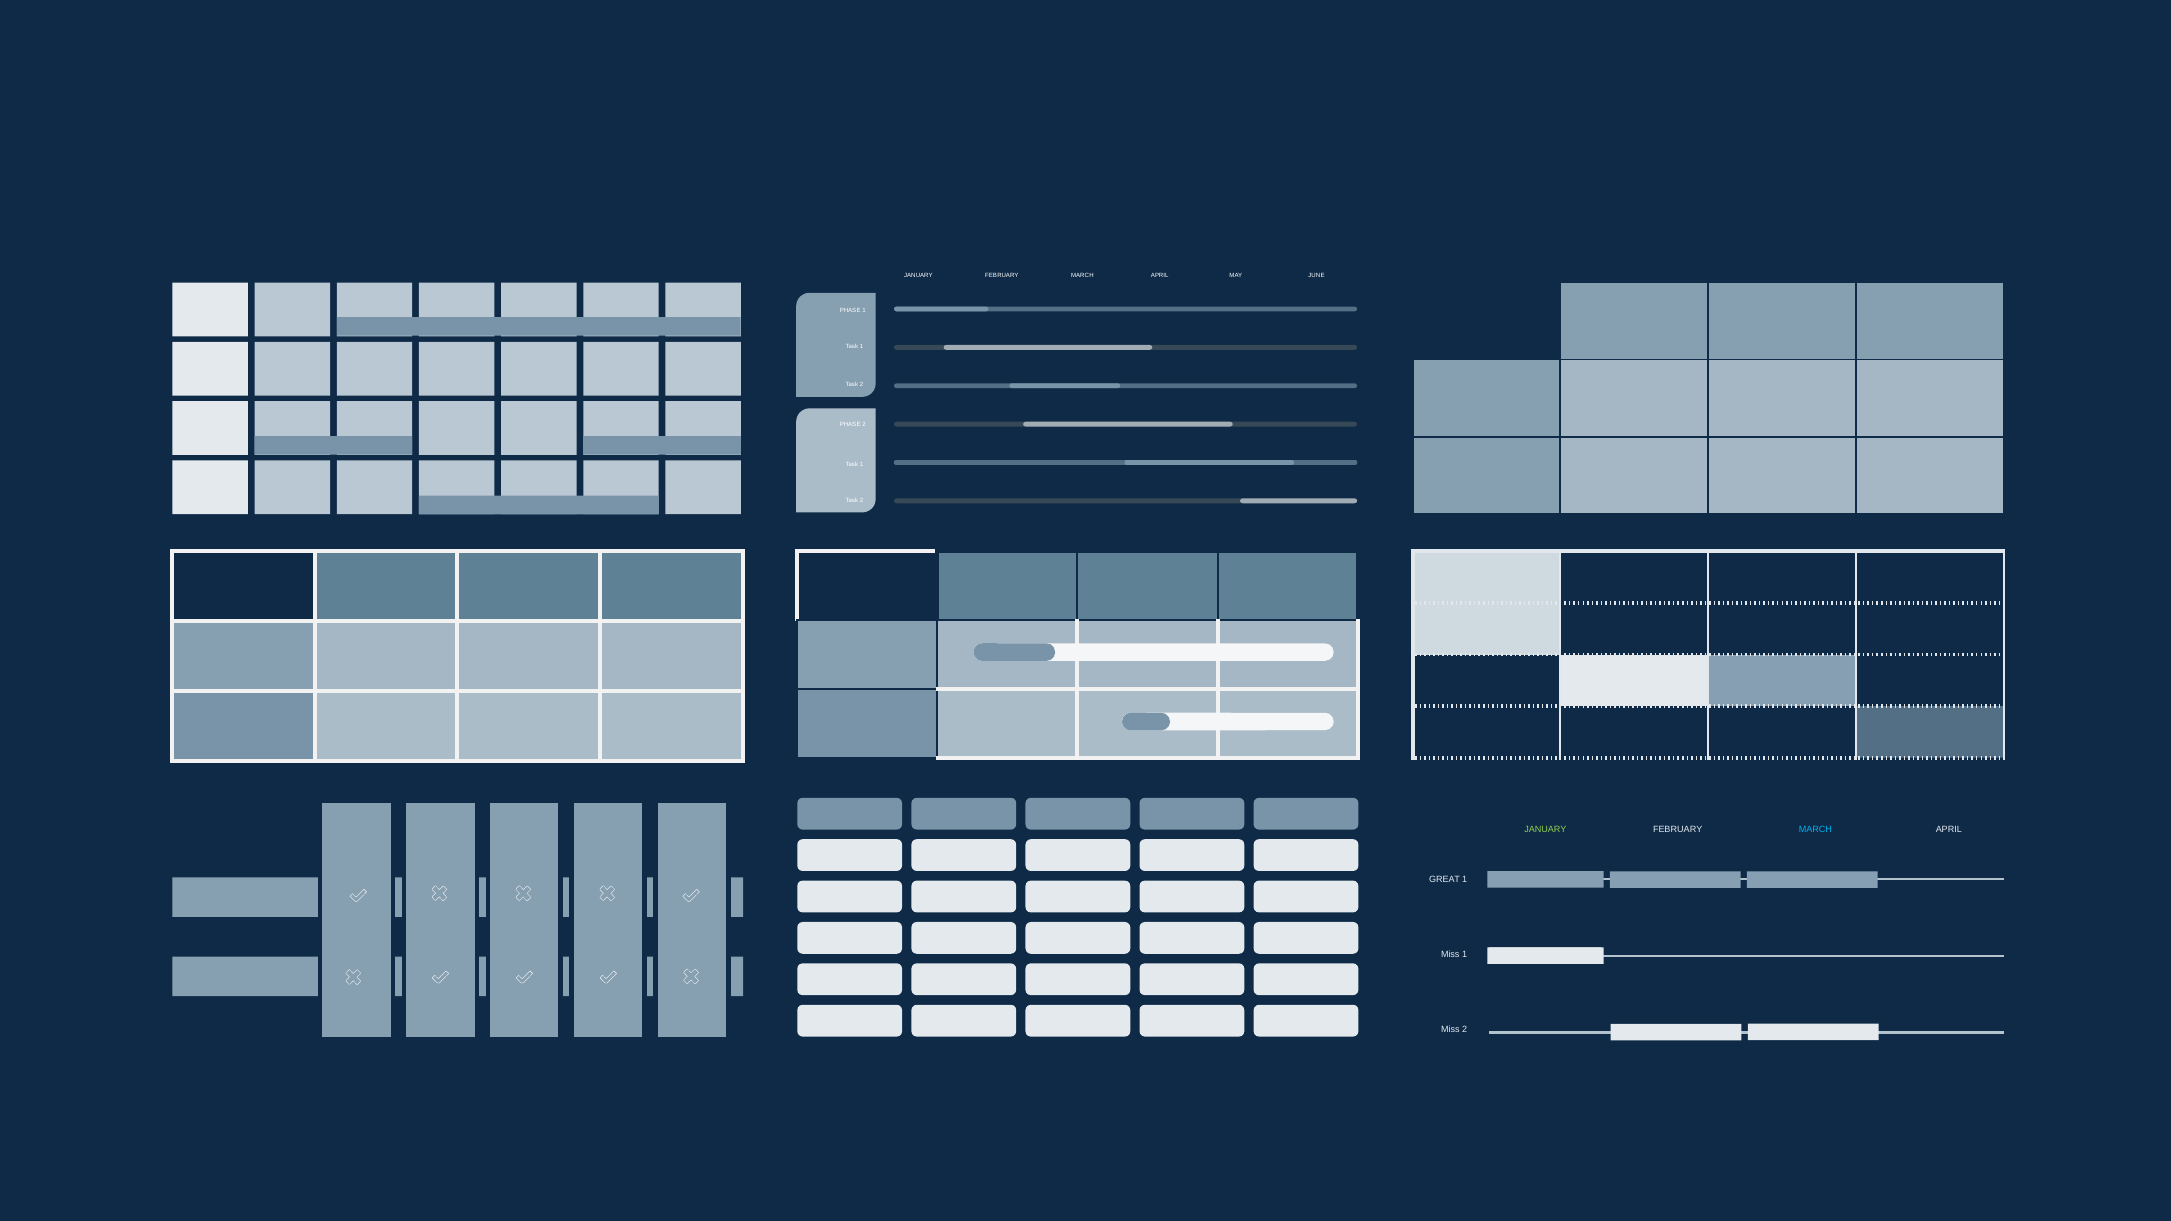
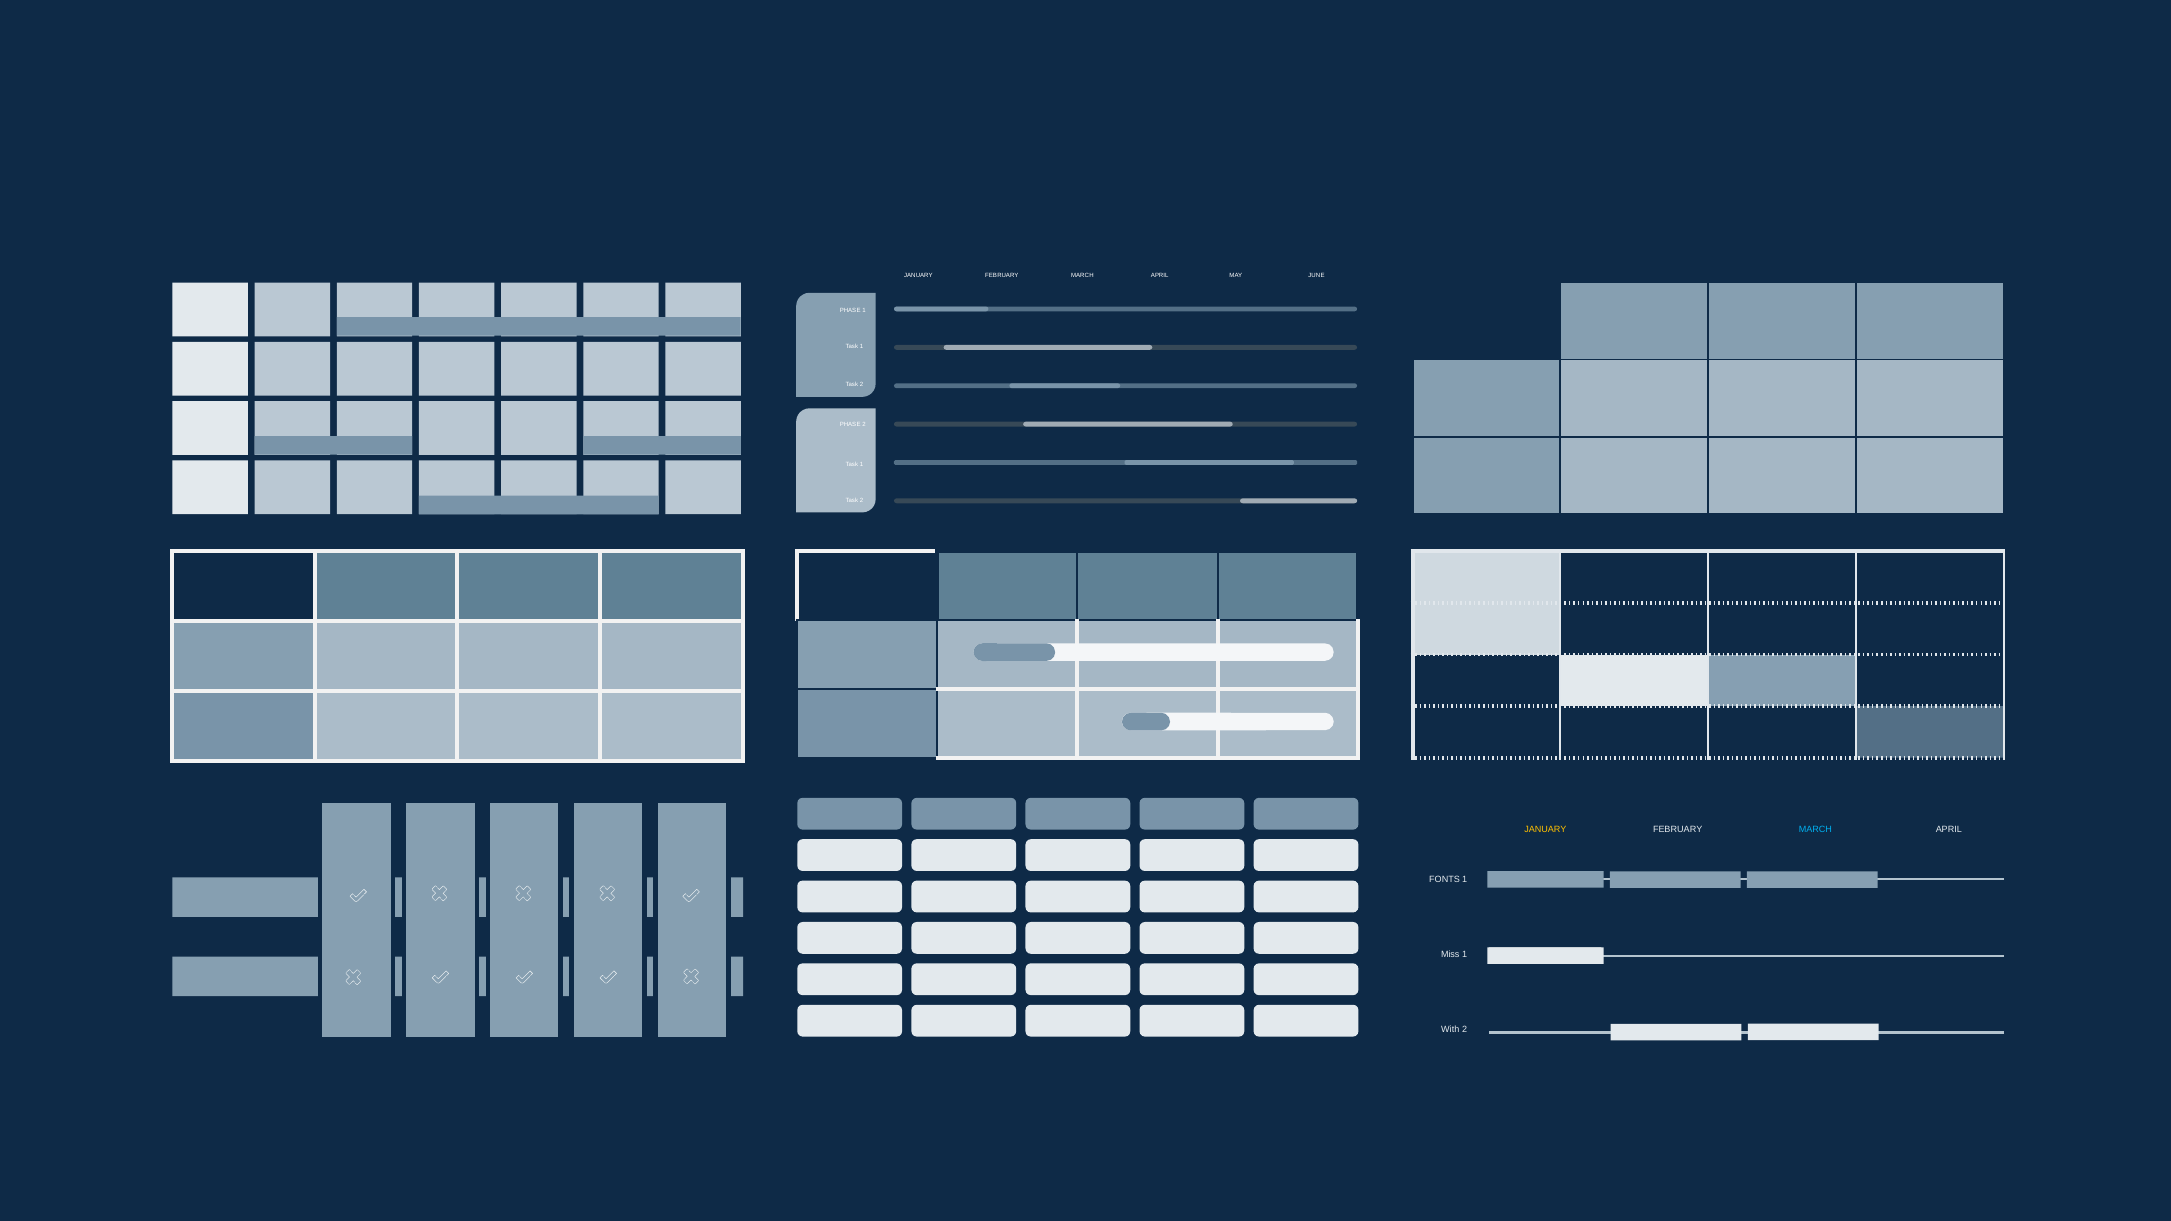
JANUARY colour: light green -> yellow (1545, 830)
GREAT: GREAT -> FONTS (1445, 880)
Miss: Miss -> With (1450, 1030)
